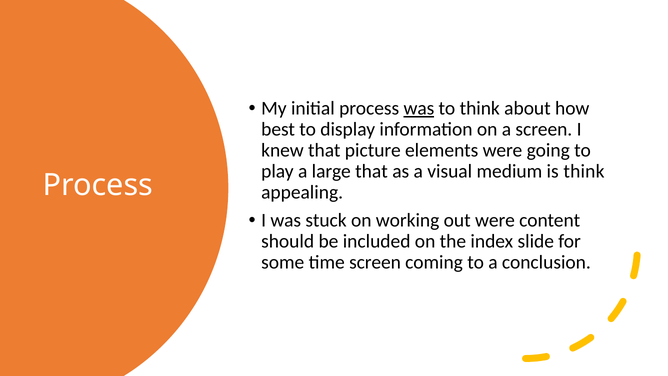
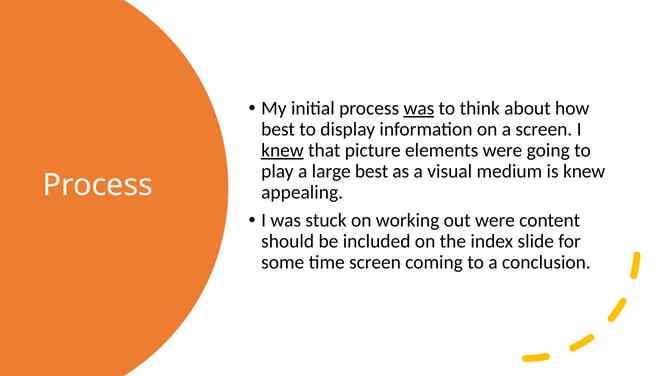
knew underline: none -> present (282, 150)
large that: that -> best (372, 171)
is think: think -> knew (584, 171)
